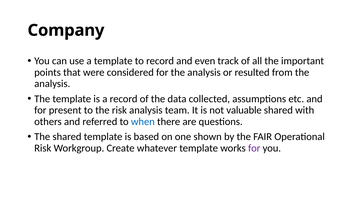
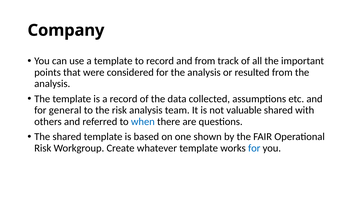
and even: even -> from (205, 61)
present: present -> general (65, 110)
for colour: purple -> blue (254, 148)
